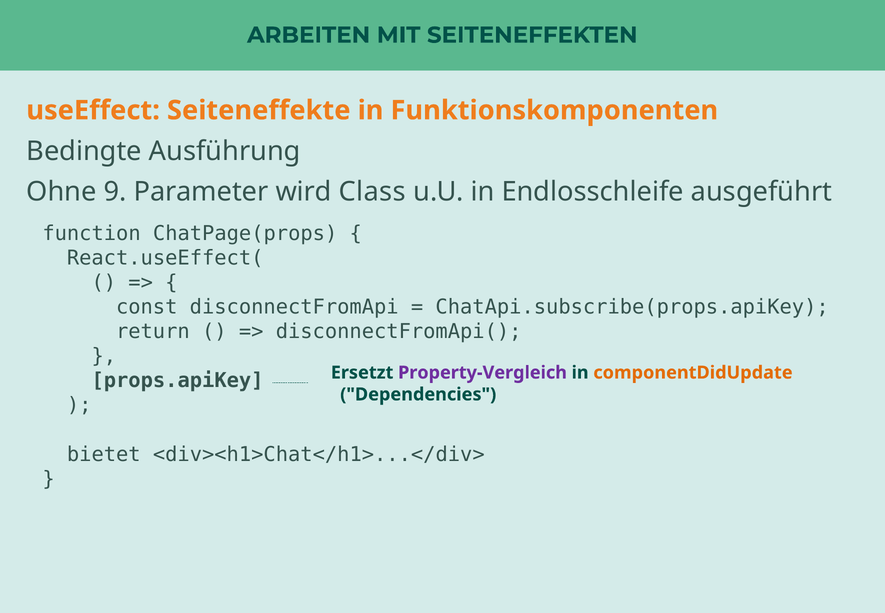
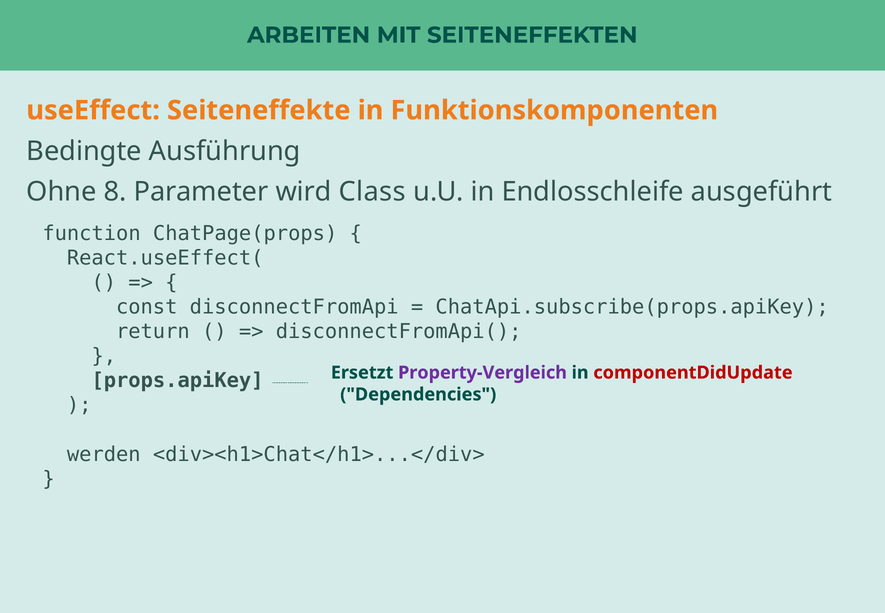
9: 9 -> 8 (115, 192)
componentDidUpdate colour: orange -> red (693, 372)
bietet: bietet -> werden (104, 454)
